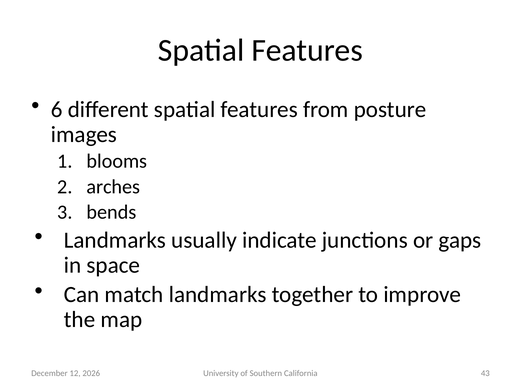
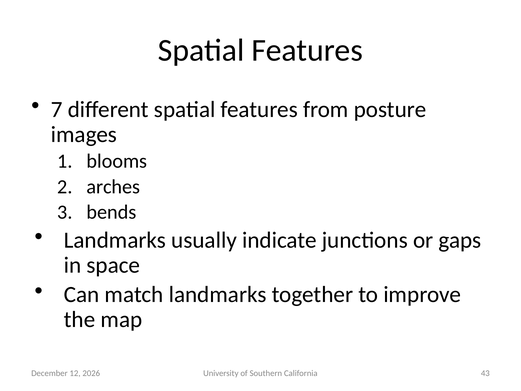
6: 6 -> 7 (57, 109)
